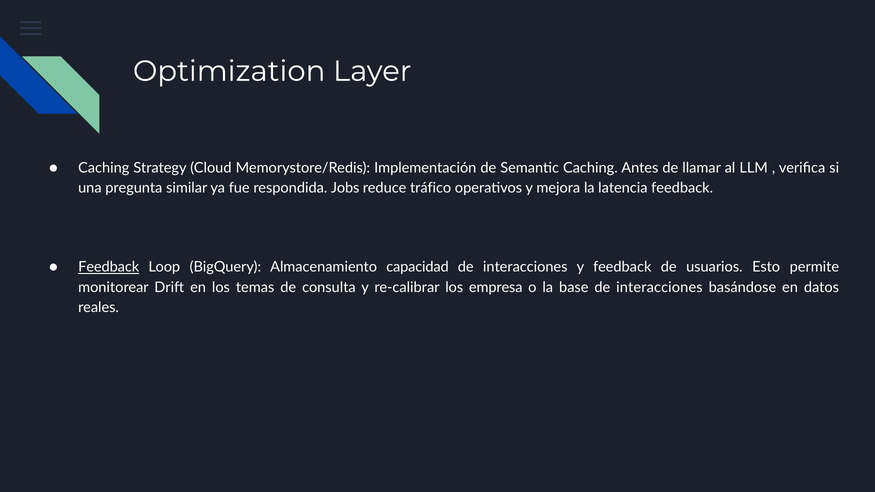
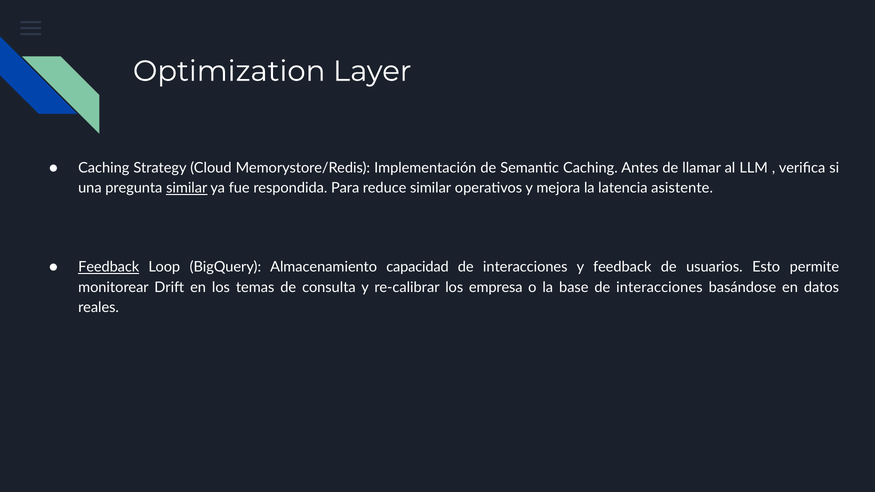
similar underline: none -> present (187, 188)
Jobs: Jobs -> Para (345, 188)
reduce tráfico: tráfico -> similar (431, 188)
latencia feedback: feedback -> asistente (682, 188)
